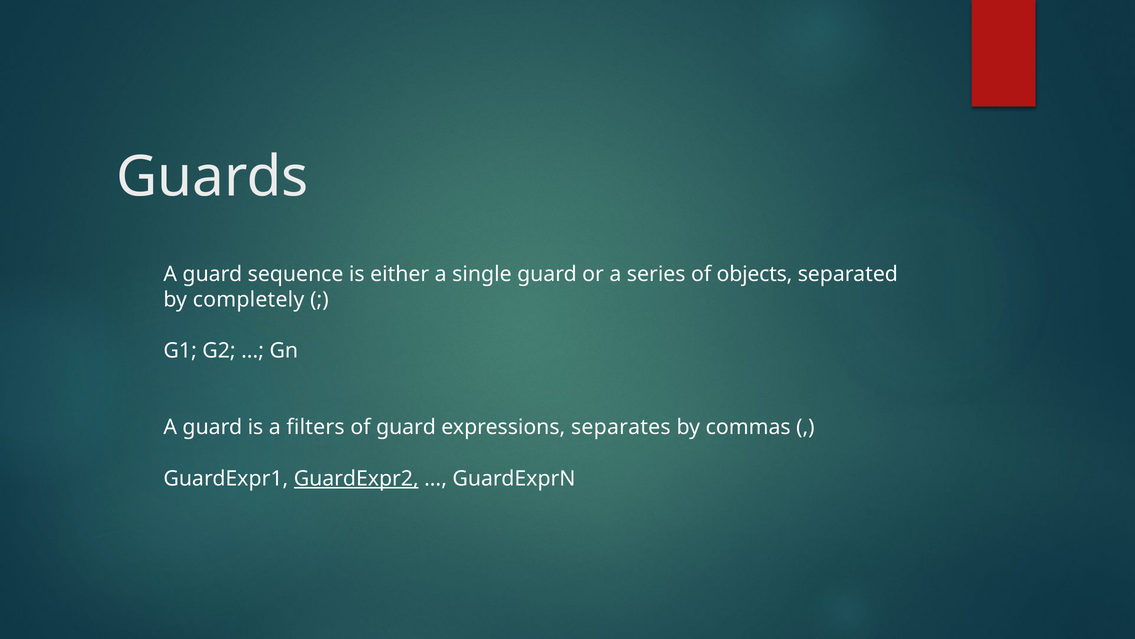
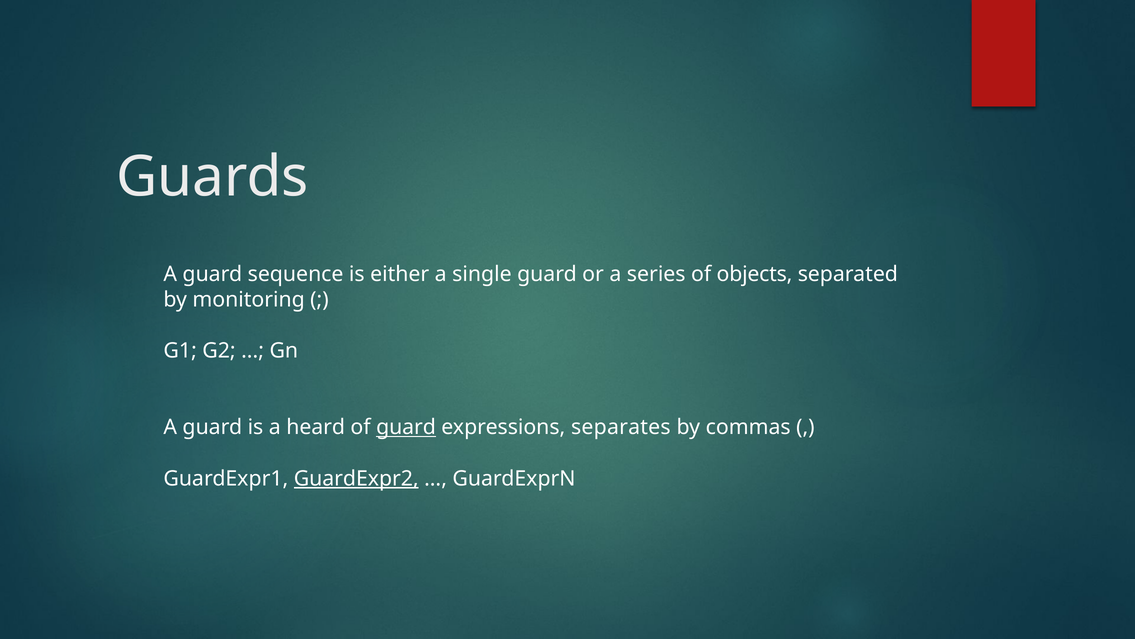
completely: completely -> monitoring (249, 299)
filters: filters -> heard (316, 427)
guard underline: none -> present (406, 427)
